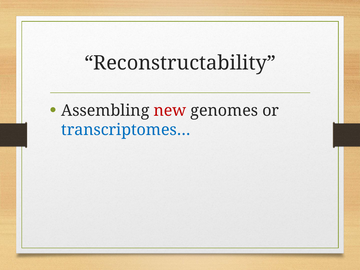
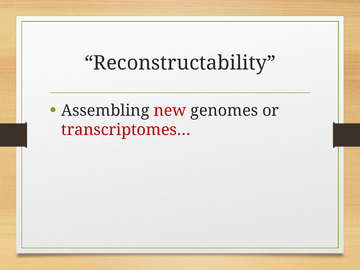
transcriptomes… colour: blue -> red (126, 130)
